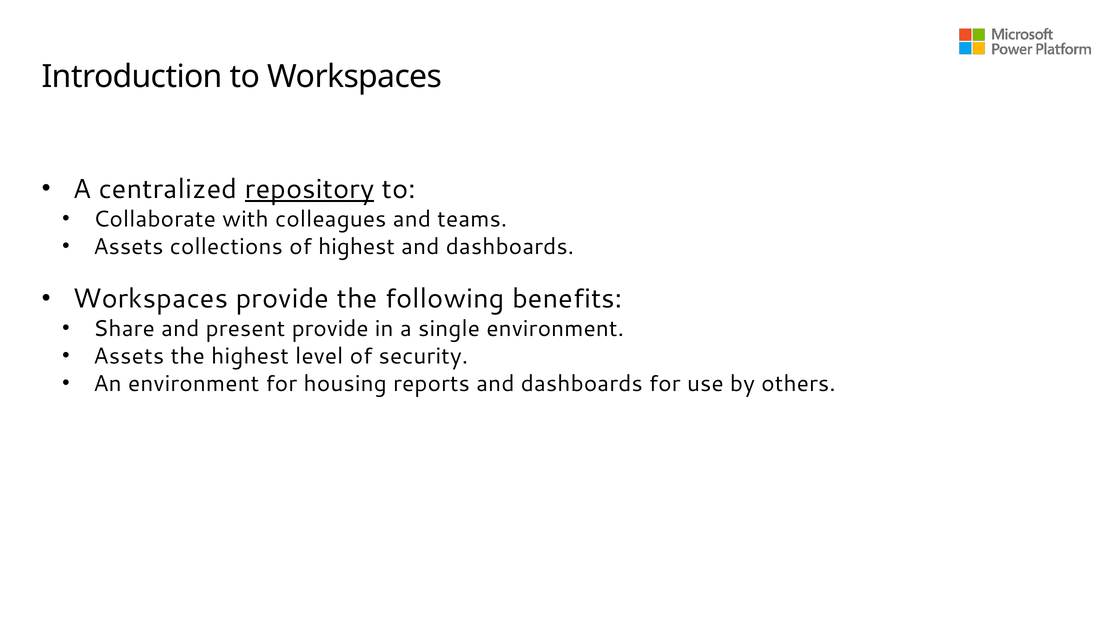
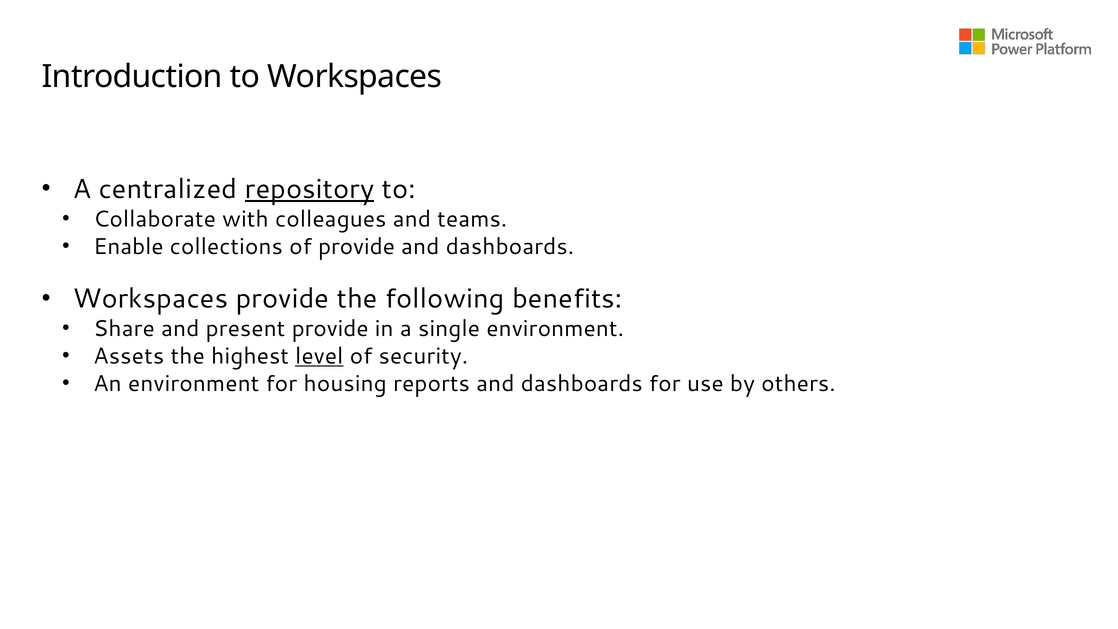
Assets: Assets -> Enable (128, 246)
of highest: highest -> provide (357, 246)
level underline: none -> present (319, 356)
